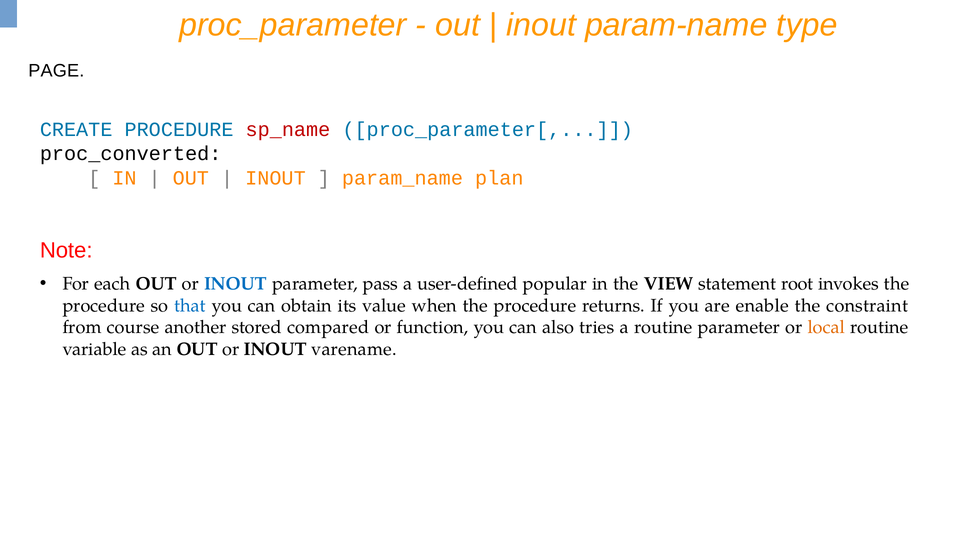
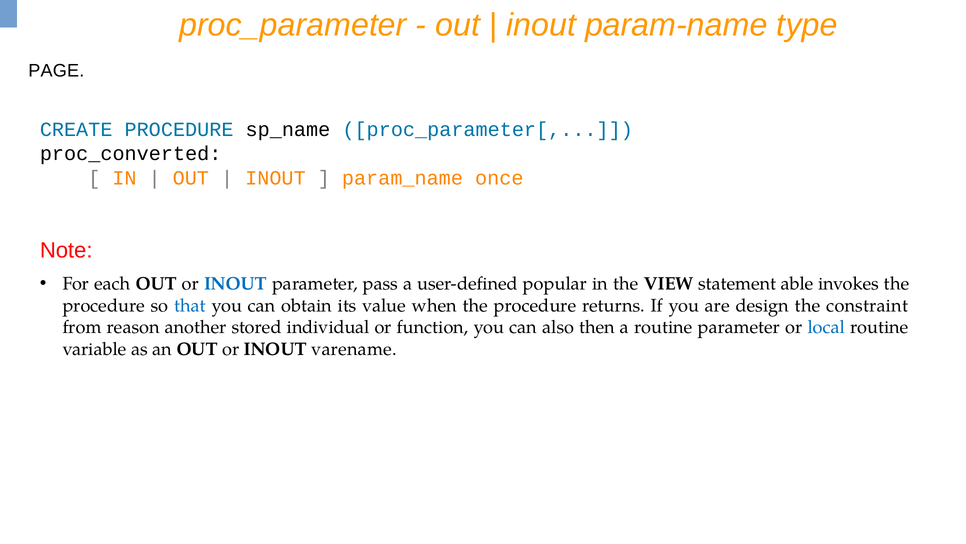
sp_name colour: red -> black (288, 129)
plan: plan -> once (499, 178)
root: root -> able (797, 284)
enable: enable -> design (762, 305)
course: course -> reason (133, 327)
compared: compared -> individual (328, 327)
tries: tries -> then (597, 327)
local colour: orange -> blue (826, 327)
